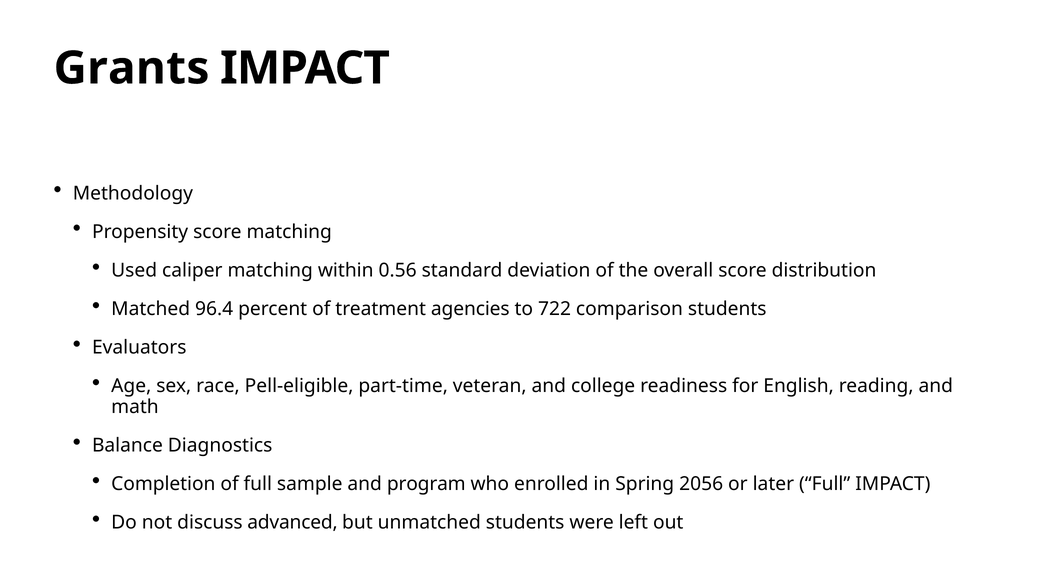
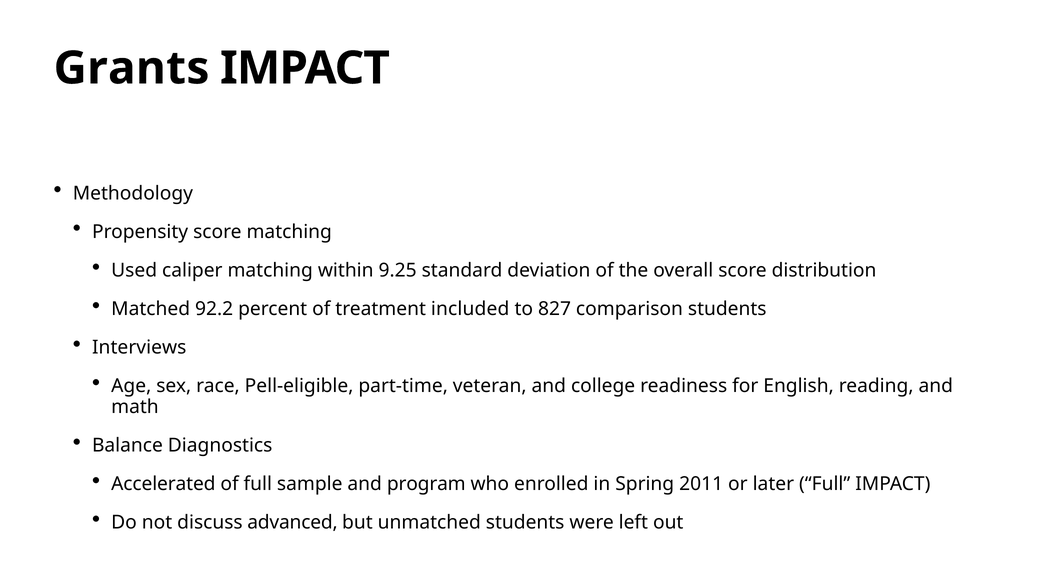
0.56: 0.56 -> 9.25 (398, 271)
96.4: 96.4 -> 92.2 (214, 309)
agencies: agencies -> included (470, 309)
722: 722 -> 827 (555, 309)
Evaluators: Evaluators -> Interviews (139, 348)
Completion: Completion -> Accelerated (163, 484)
2056: 2056 -> 2011 (701, 484)
